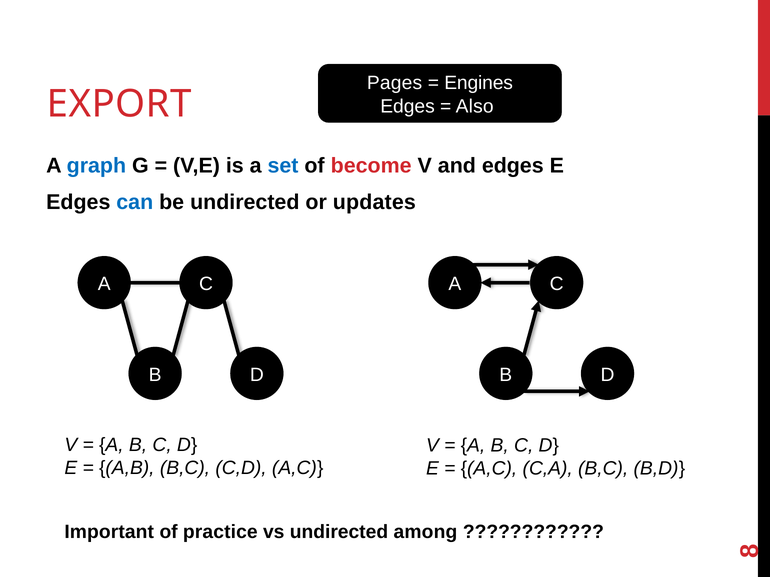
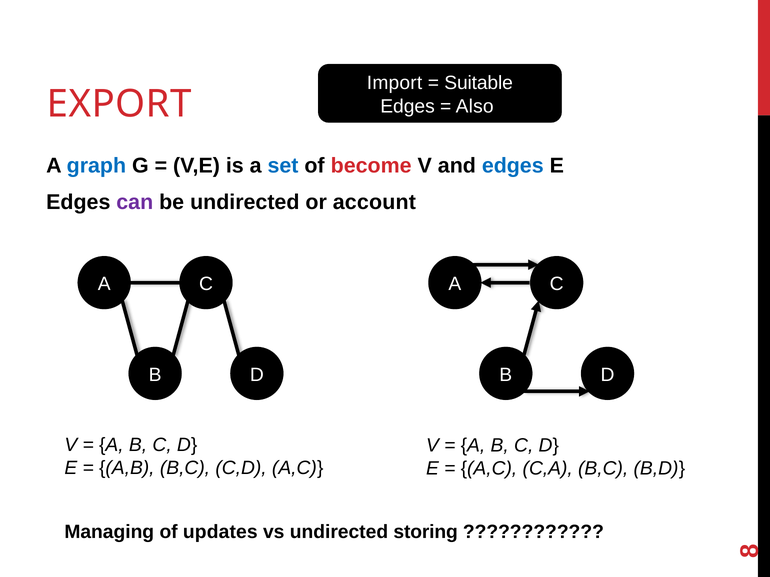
Pages: Pages -> Import (395, 83)
Engines: Engines -> Suitable (479, 83)
edges colour: black -> blue (513, 166)
can colour: blue -> purple (135, 202)
updates: updates -> account (374, 202)
Important: Important -> Managing (109, 533)
practice: practice -> updates (220, 533)
among: among -> storing (426, 533)
